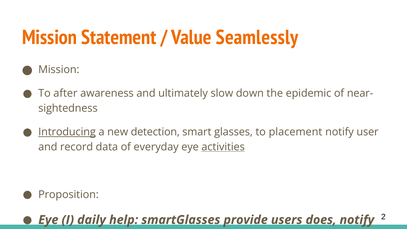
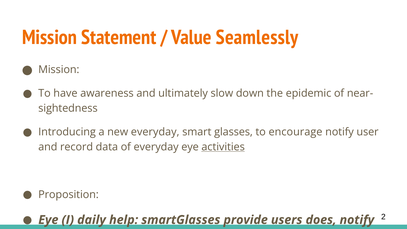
after: after -> have (65, 93)
Introducing underline: present -> none (67, 132)
new detection: detection -> everyday (155, 132)
to placement: placement -> encourage (295, 132)
